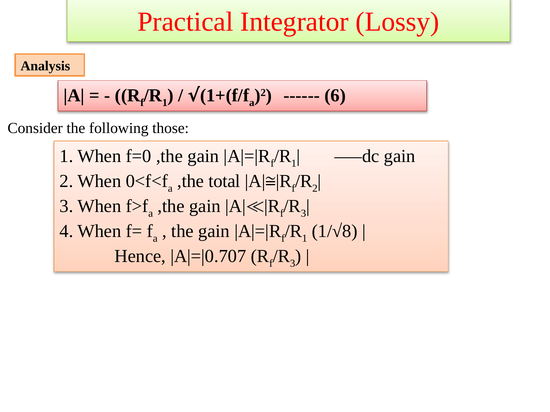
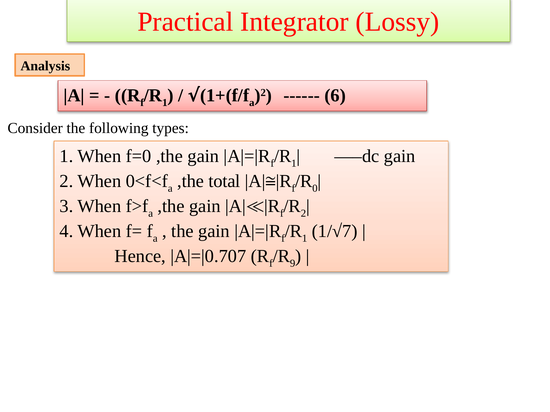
those: those -> types (171, 128)
2: 2 -> 0 (315, 188)
3: 3 -> 2 (303, 213)
1/√8: 1/√8 -> 1/√7 (335, 231)
3: 3 -> 9 (293, 264)
